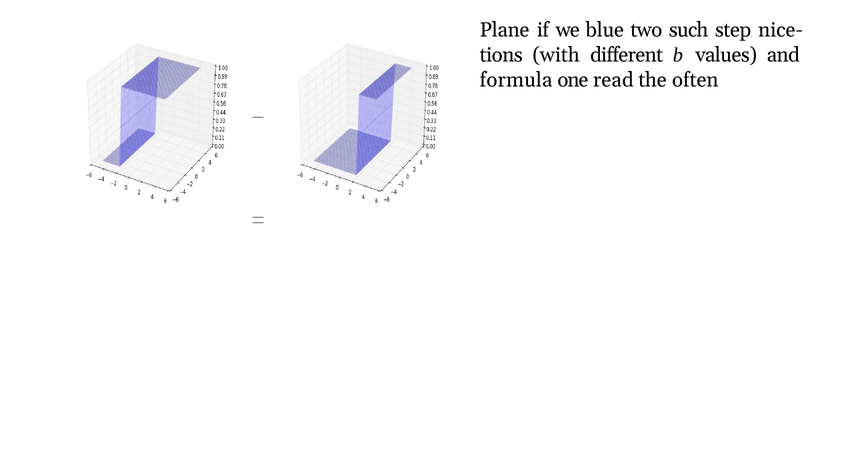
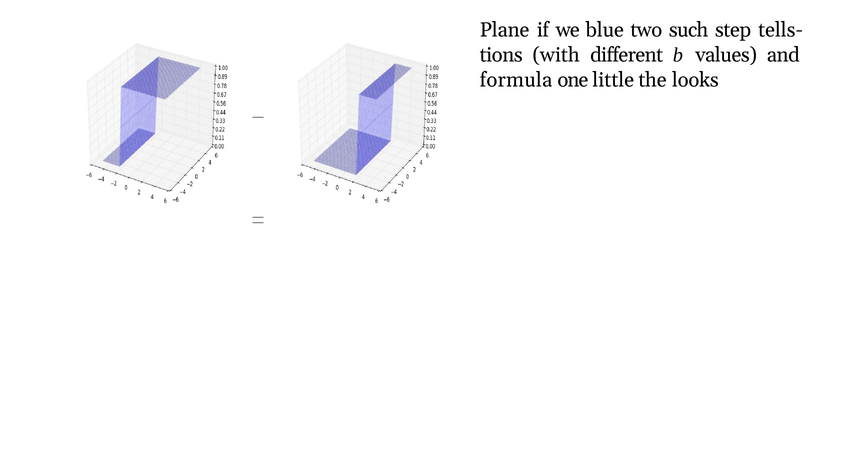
nice-: nice- -> tells- (781, 30)
read: read -> little (613, 80)
often: often -> looks (695, 80)
